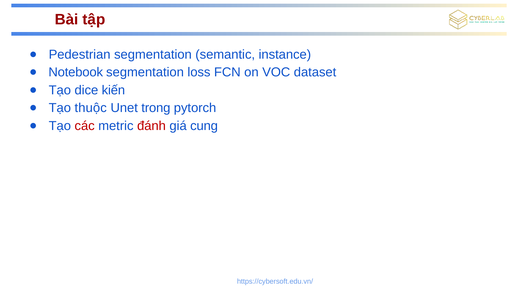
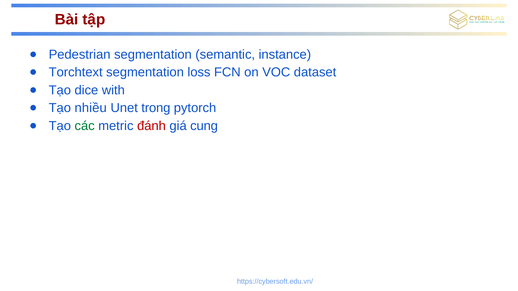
Notebook: Notebook -> Torchtext (76, 72)
kiến: kiến -> with (113, 90)
thuộc: thuộc -> nhiều (91, 108)
các colour: red -> green (85, 126)
